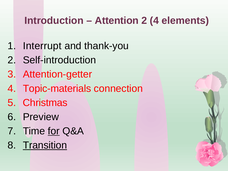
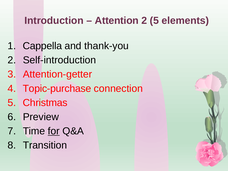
2 4: 4 -> 5 (154, 21)
Interrupt: Interrupt -> Cappella (42, 46)
Topic-materials: Topic-materials -> Topic-purchase (57, 89)
Transition underline: present -> none (45, 145)
